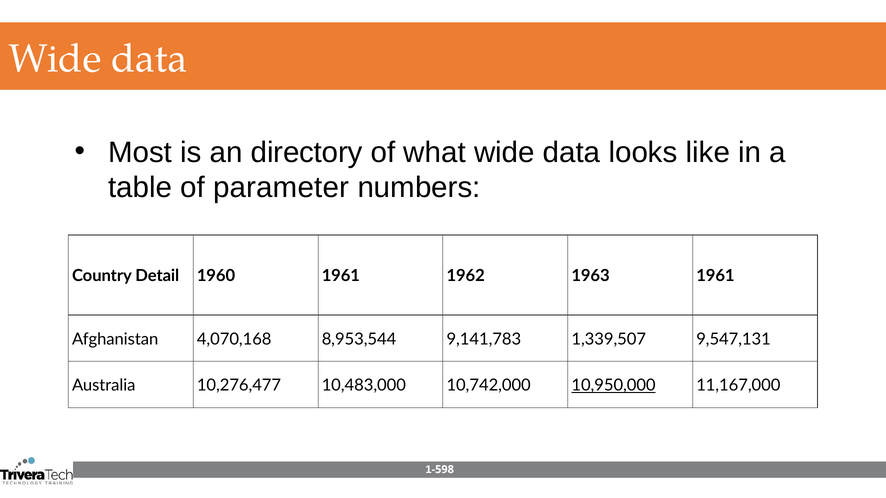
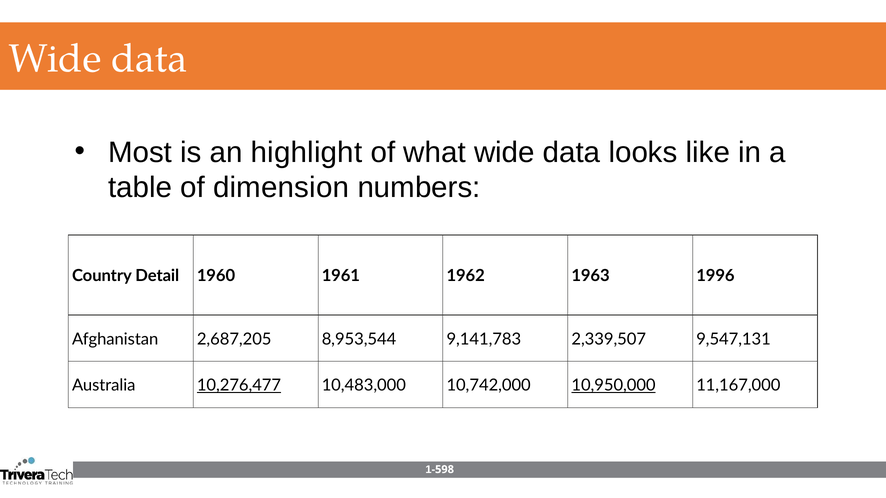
directory: directory -> highlight (307, 152)
parameter: parameter -> dimension (281, 188)
1963 1961: 1961 -> 1996 (715, 276)
4,070,168: 4,070,168 -> 2,687,205 (234, 339)
1,339,507: 1,339,507 -> 2,339,507 (609, 339)
10,276,477 underline: none -> present (239, 386)
